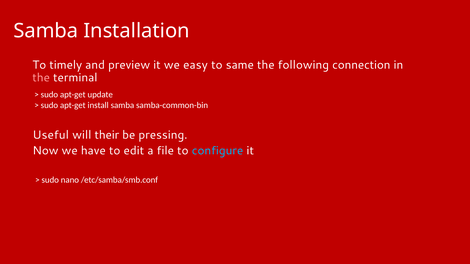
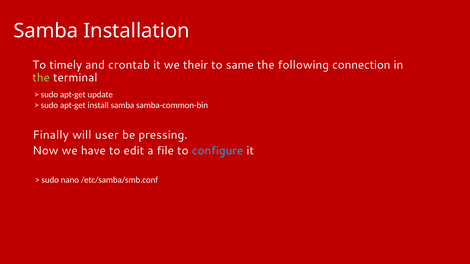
preview: preview -> crontab (129, 65)
easy: easy -> their (196, 65)
the colour: pink -> light green (41, 78)
Useful: Useful -> Finally (51, 135)
their: their -> user (107, 135)
